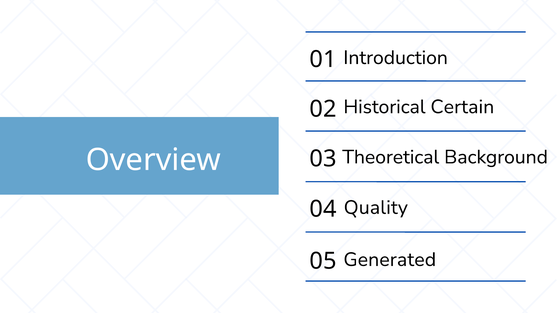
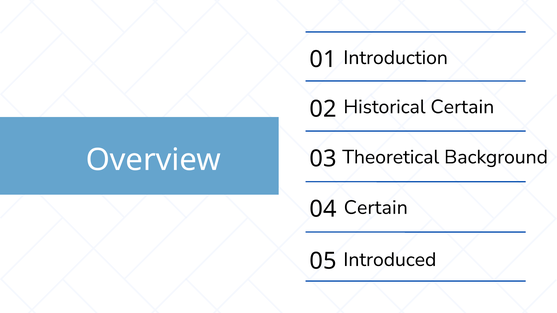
Quality: Quality -> Certain (376, 208)
Generated: Generated -> Introduced (390, 260)
